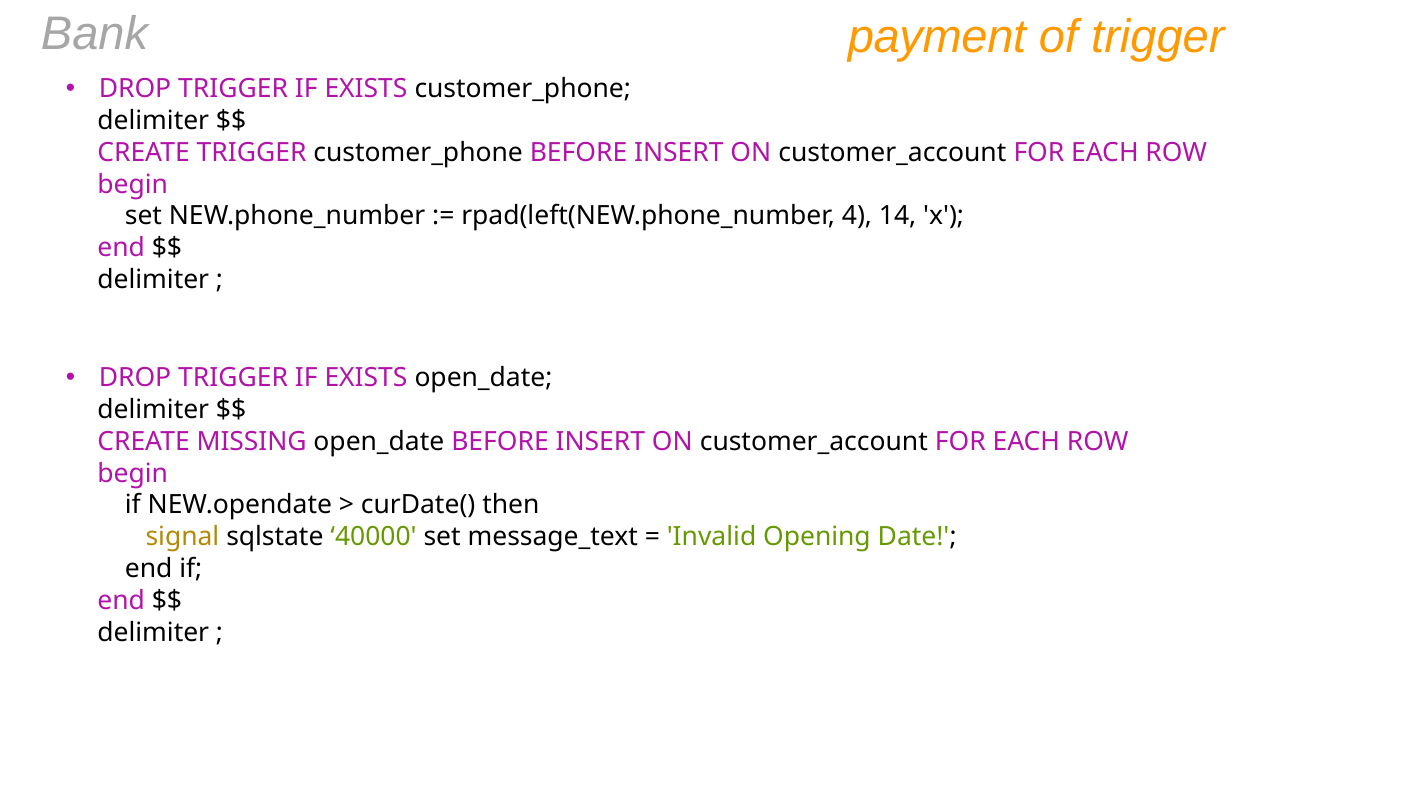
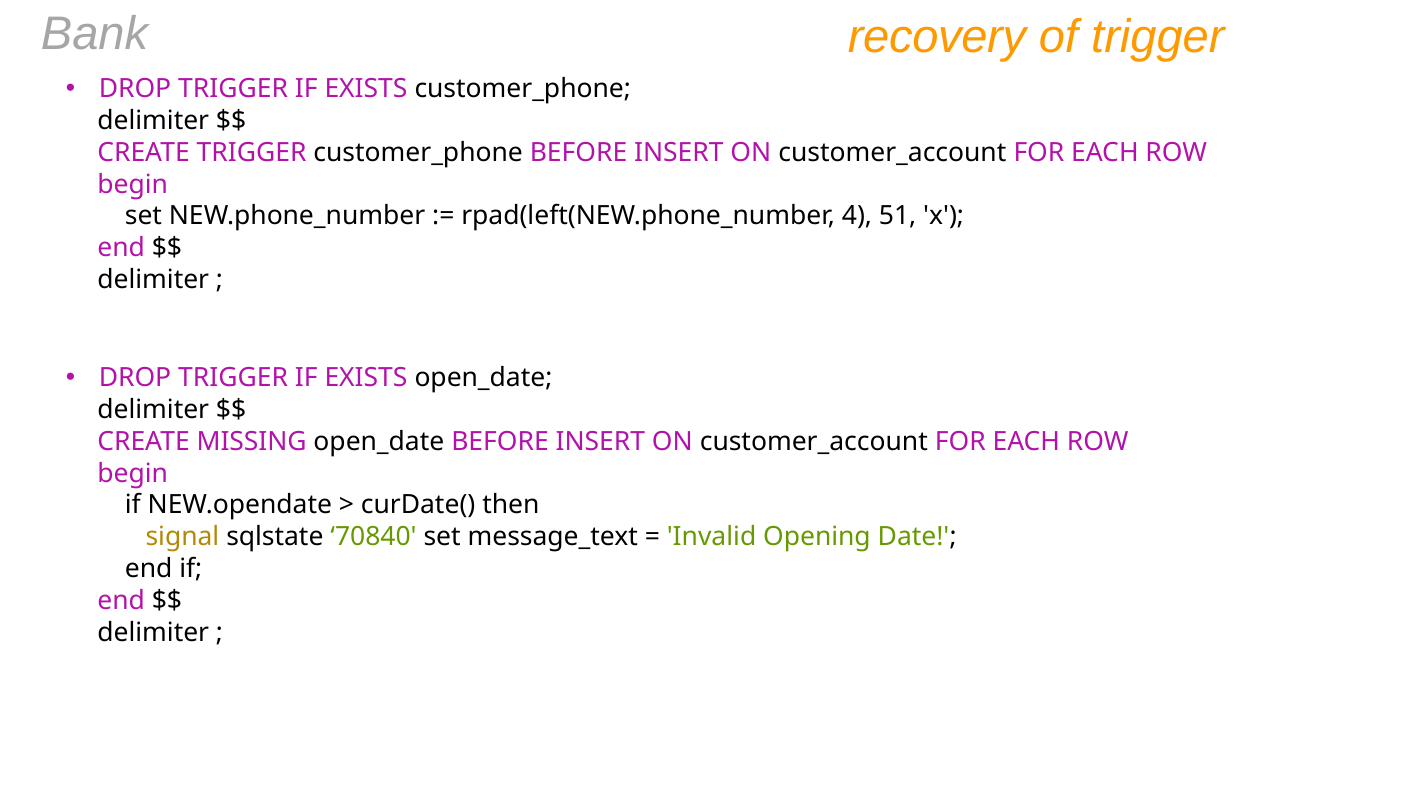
payment: payment -> recovery (937, 37)
14: 14 -> 51 (898, 216)
40000: 40000 -> 70840 (374, 537)
